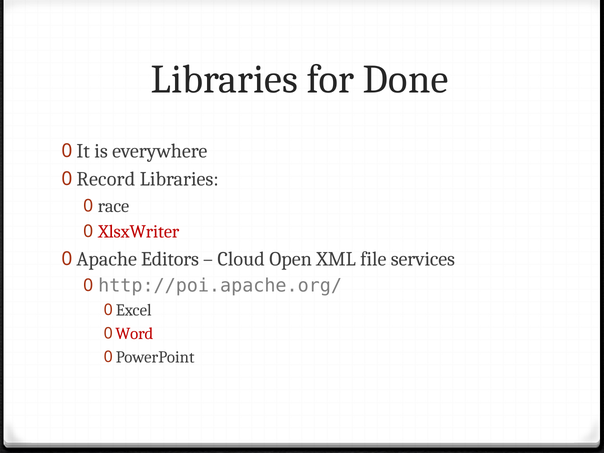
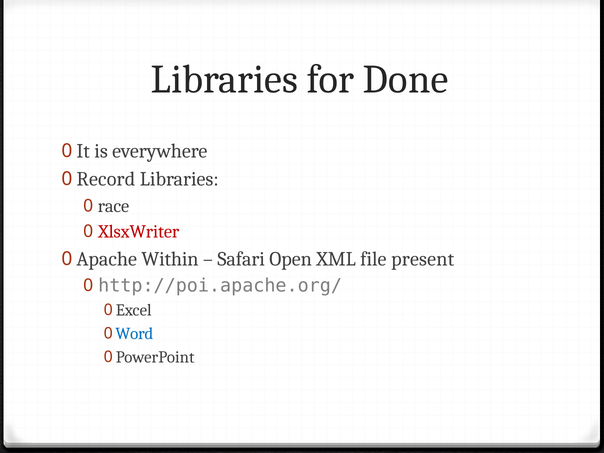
Editors: Editors -> Within (170, 259)
Cloud: Cloud -> Safari (241, 259)
services: services -> present (423, 259)
Word colour: red -> blue (134, 334)
